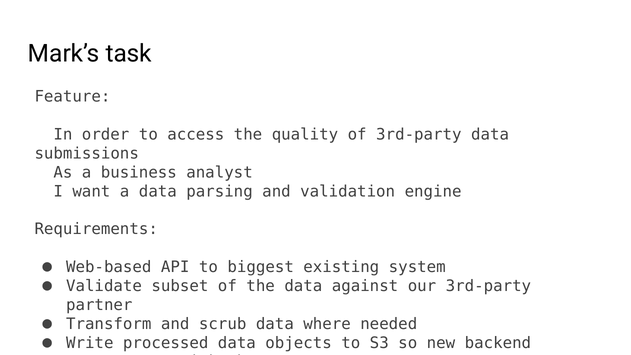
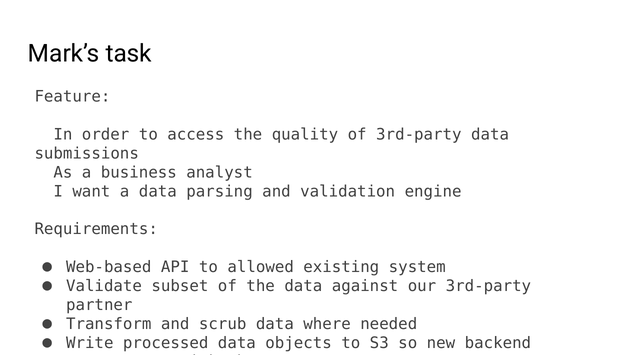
biggest: biggest -> allowed (261, 267)
